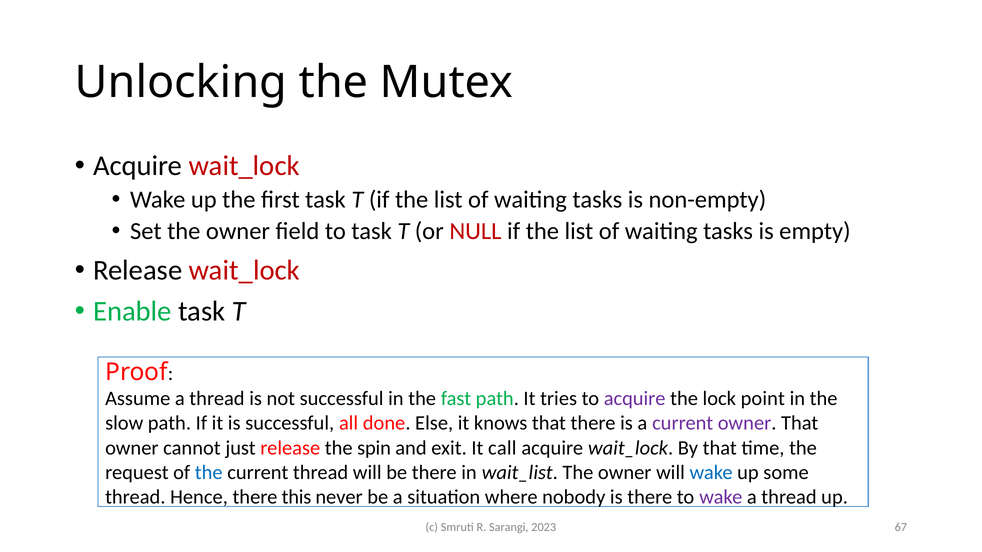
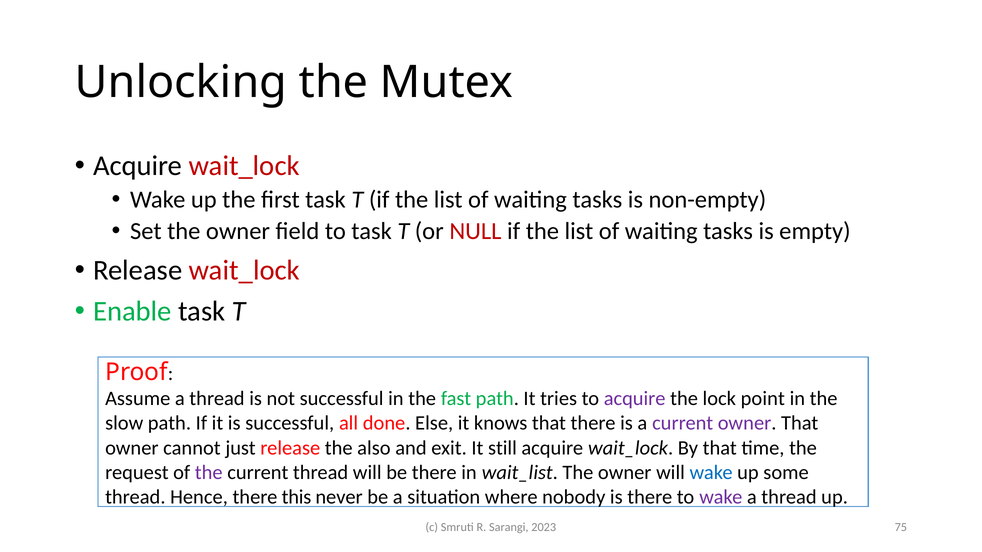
spin: spin -> also (374, 448)
call: call -> still (502, 448)
the colour: blue -> purple (209, 473)
67: 67 -> 75 (901, 527)
